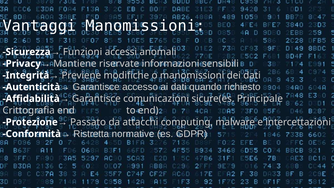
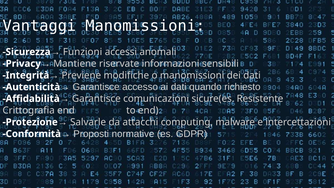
Principale: Principale -> Resistente (260, 99)
Passato: Passato -> Salvarle (88, 122)
Ristretta: Ristretta -> Proposti (91, 134)
